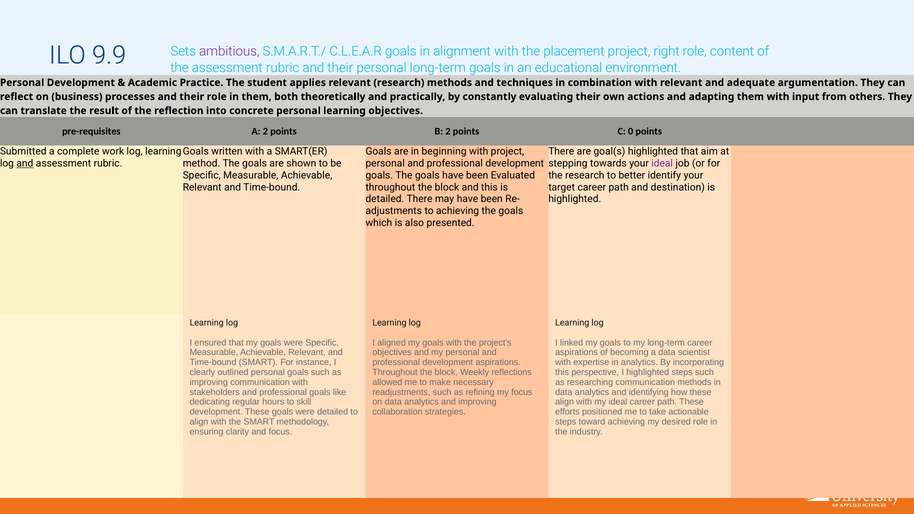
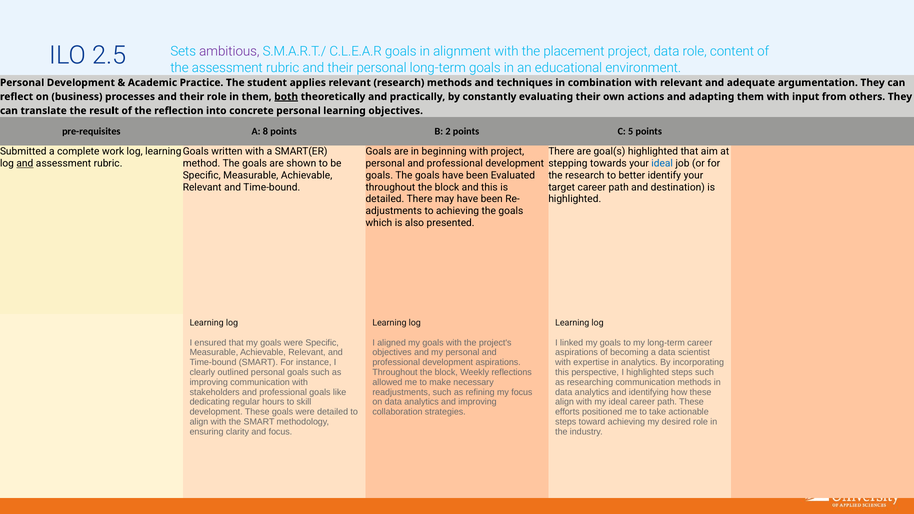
9.9: 9.9 -> 2.5 (109, 55)
project right: right -> data (666, 51)
both underline: none -> present (286, 97)
A 2: 2 -> 8 (265, 132)
0: 0 -> 5 (631, 132)
ideal colour: purple -> blue (662, 164)
